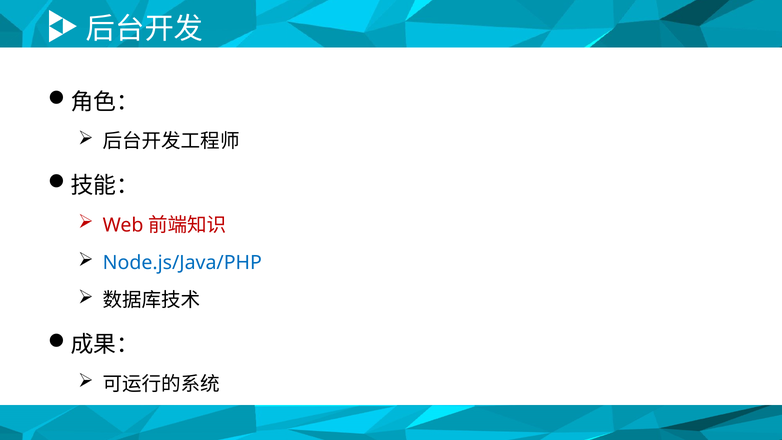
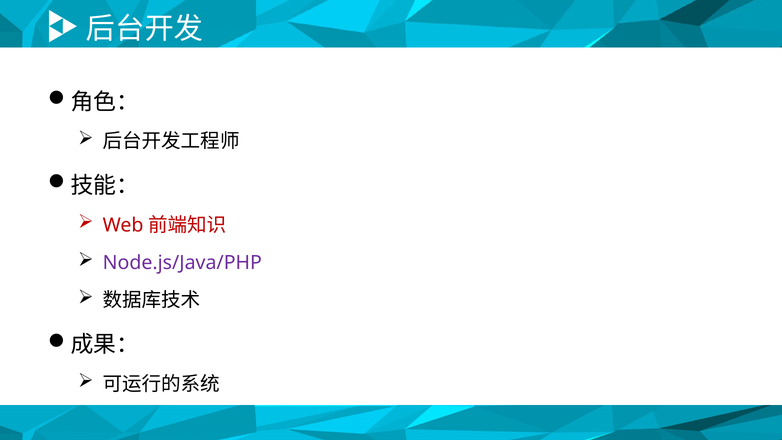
Node.js/Java/PHP colour: blue -> purple (182, 263)
